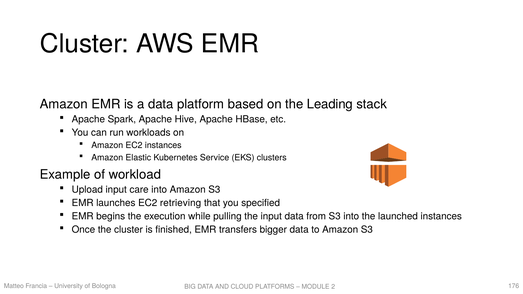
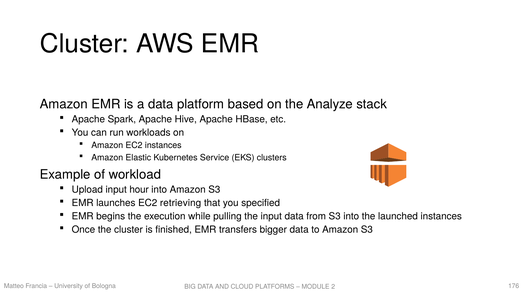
Leading: Leading -> Analyze (330, 104)
care: care -> hour (139, 190)
